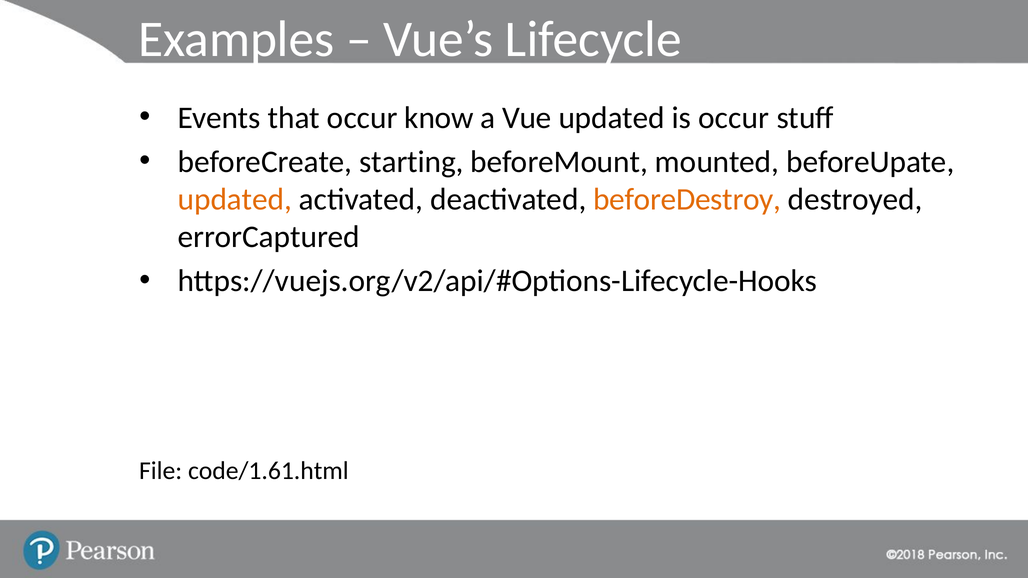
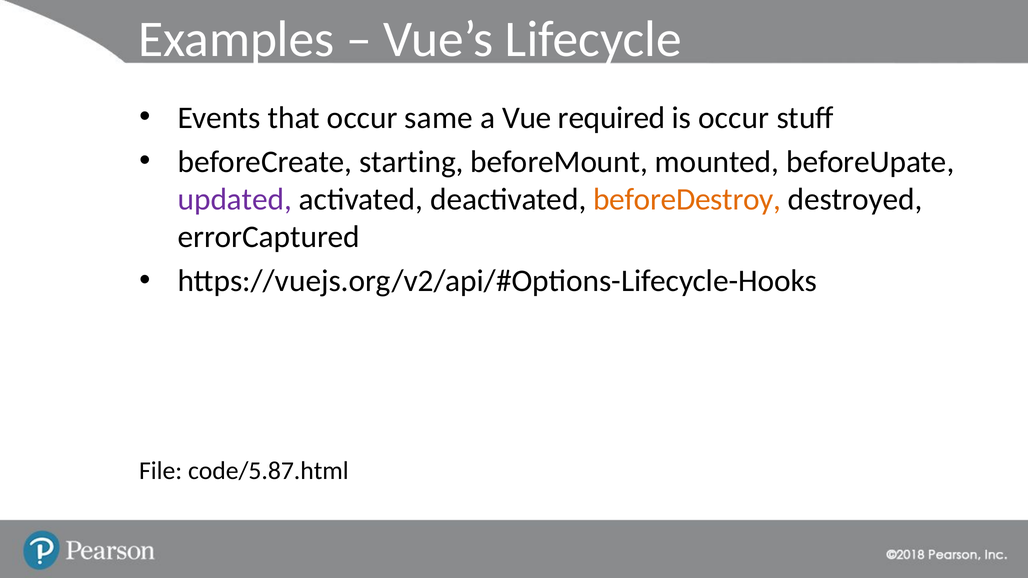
know: know -> same (439, 118)
Vue updated: updated -> required (612, 118)
updated colour: orange -> purple (235, 199)
code/1.61.html: code/1.61.html -> code/5.87.html (268, 471)
